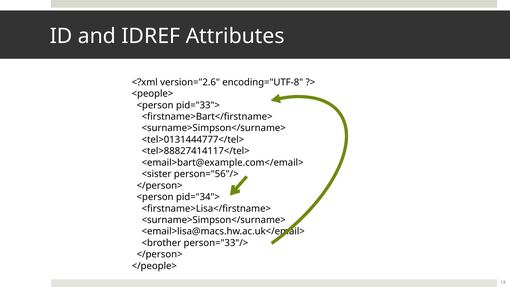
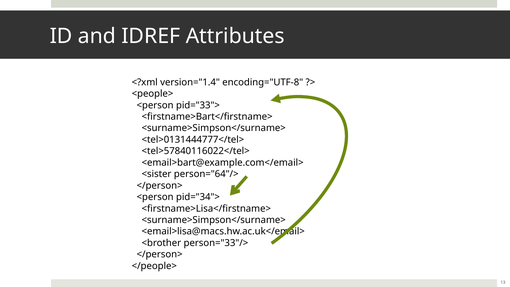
version="2.6: version="2.6 -> version="1.4 (190, 82)
<tel>88827414117</tel>: <tel>88827414117</tel> -> <tel>57840116022</tel> (196, 151)
person="56"/>: person="56"/> -> person="64"/> (206, 174)
